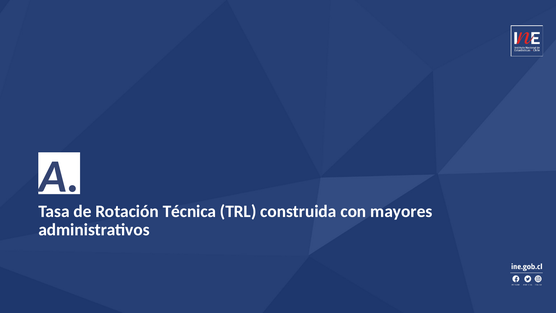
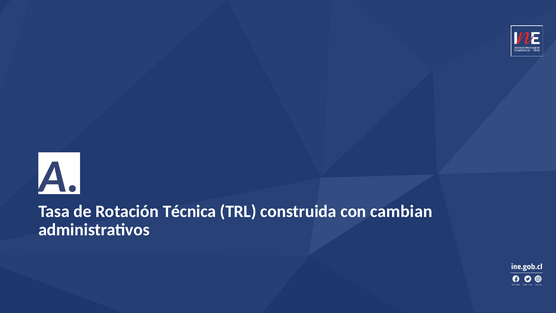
mayores: mayores -> cambian (401, 211)
